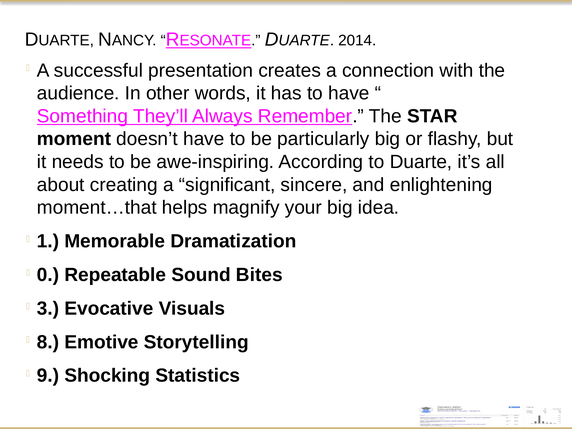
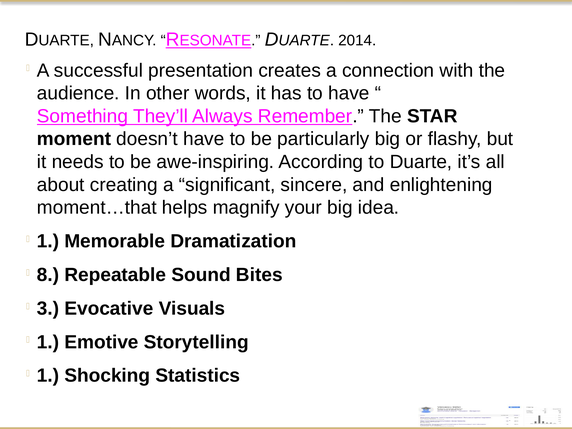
0: 0 -> 8 (48, 275)
8: 8 -> 1 (48, 342)
9: 9 -> 1 (48, 376)
